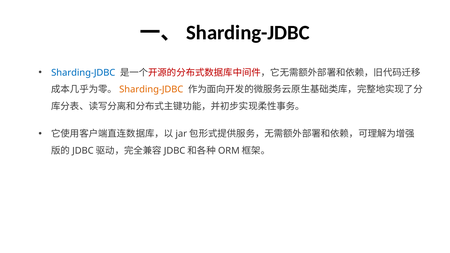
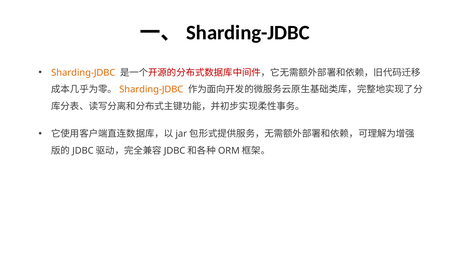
Sharding-JDBC colour: blue -> orange (83, 73)
